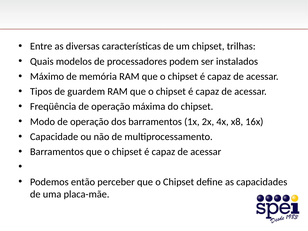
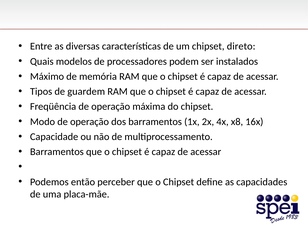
trilhas: trilhas -> direto (241, 46)
